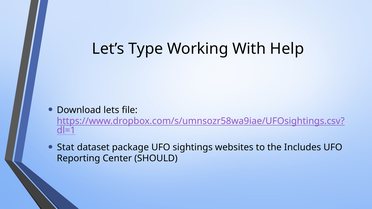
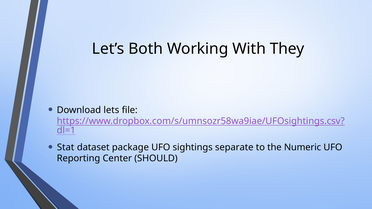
Type: Type -> Both (146, 49)
Help: Help -> They (287, 49)
websites: websites -> separate (234, 147)
Includes: Includes -> Numeric (303, 147)
